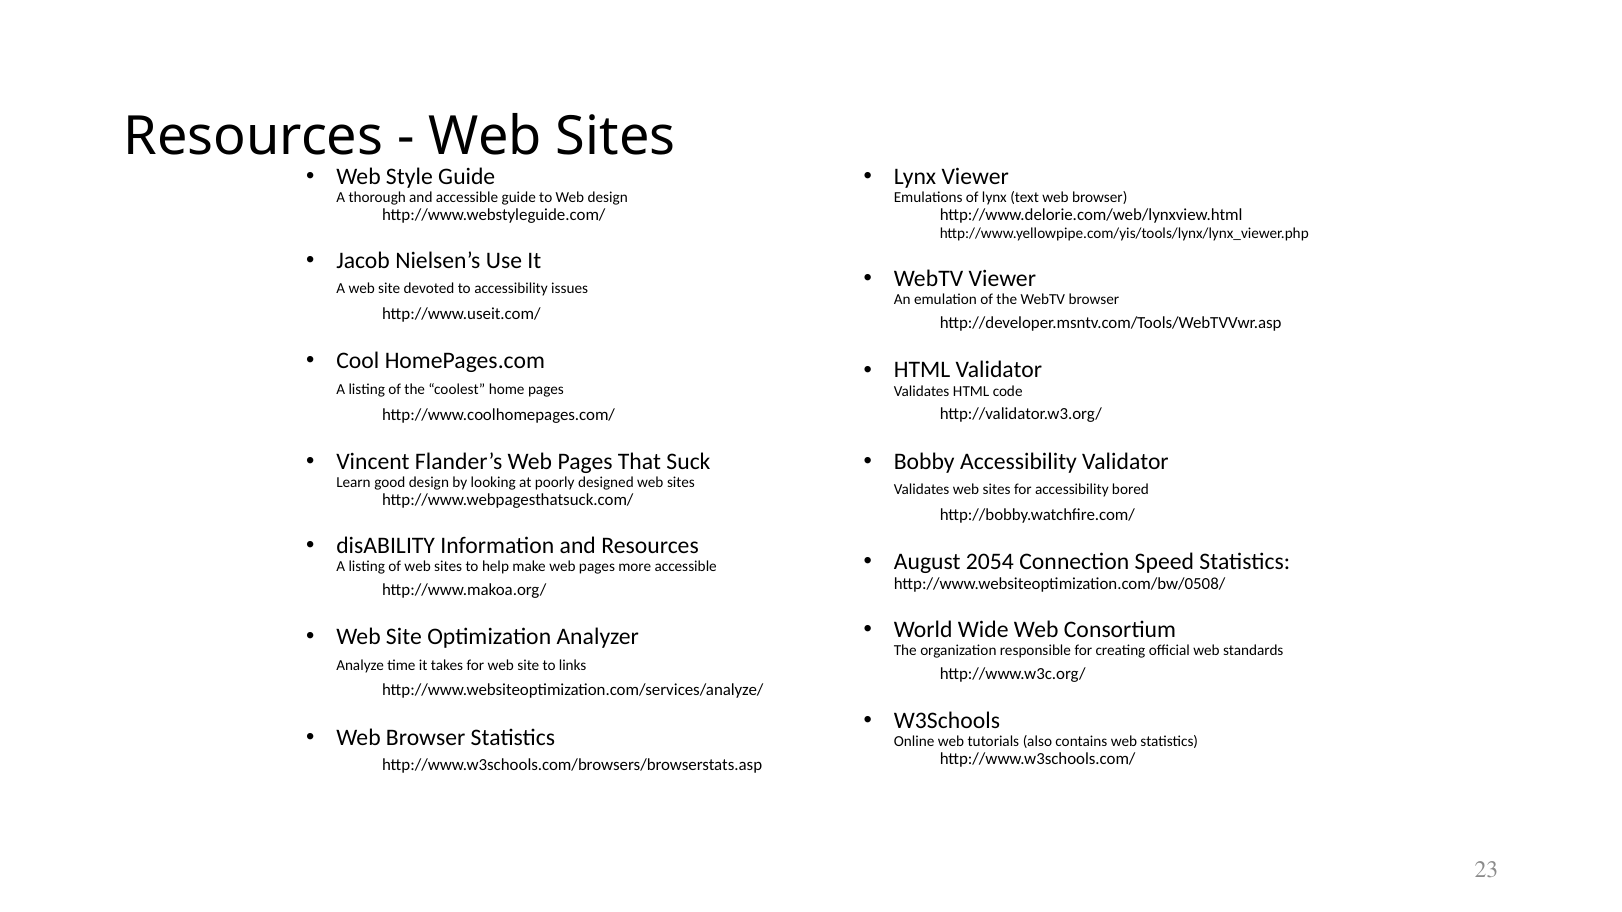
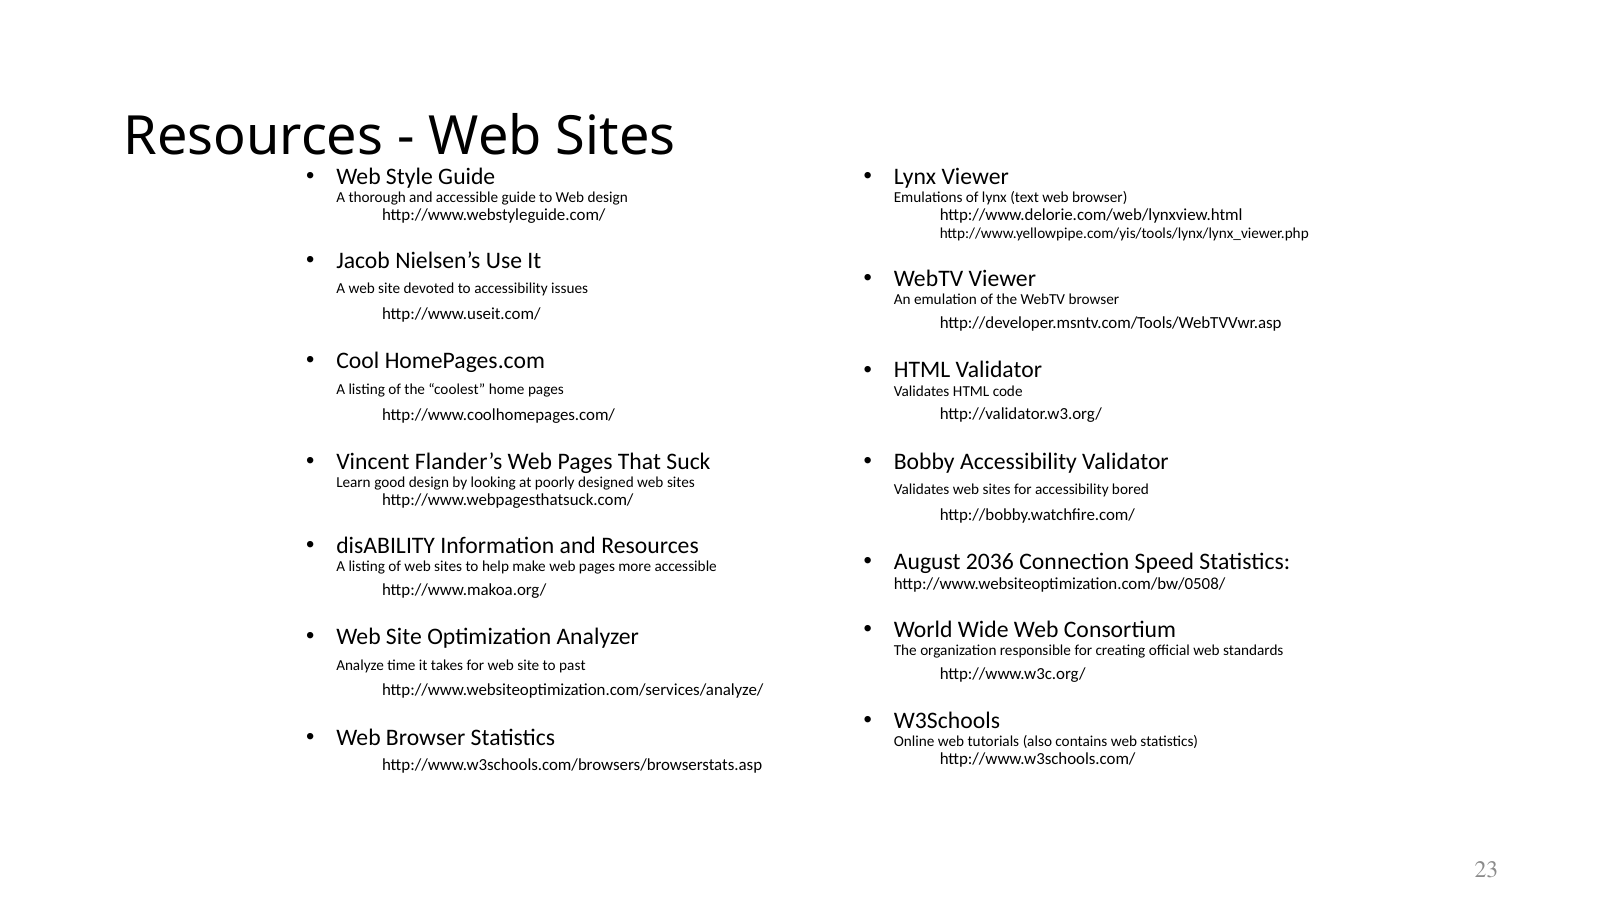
2054: 2054 -> 2036 (990, 562)
links: links -> past (572, 665)
